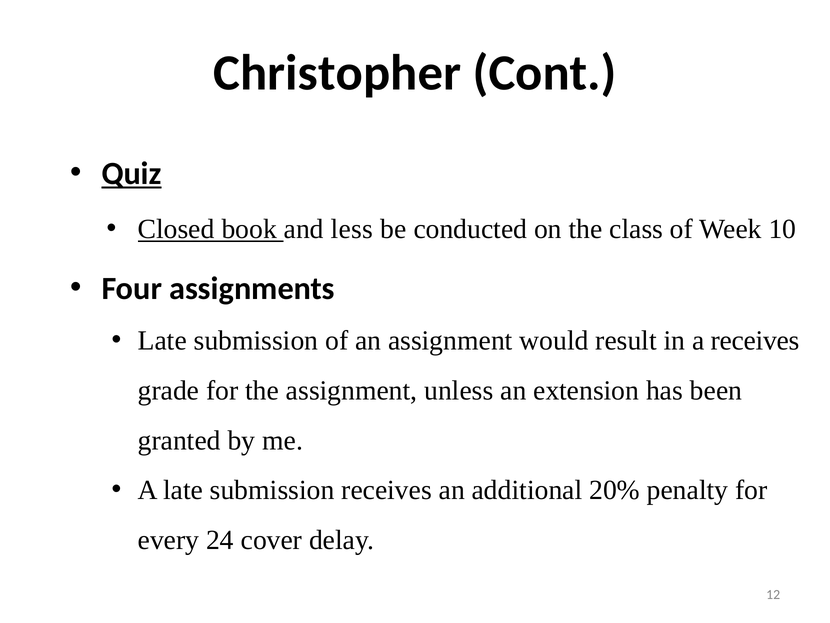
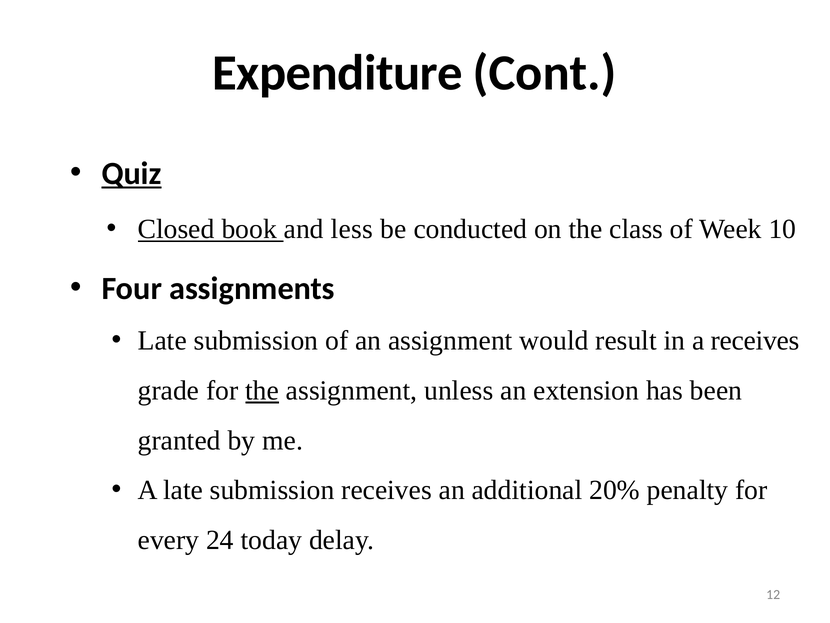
Christopher: Christopher -> Expenditure (337, 73)
the underline: none -> present (262, 390)
cover: cover -> today (271, 540)
